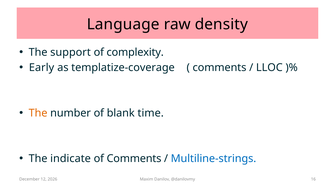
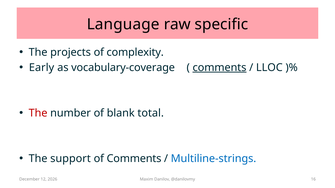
density: density -> specific (221, 24)
support: support -> projects (71, 52)
templatize-coverage: templatize-coverage -> vocabulary-coverage (123, 68)
comments underline: none -> present (220, 68)
The colour: orange -> red (38, 113)
time: time -> total (151, 113)
indicate: indicate -> support (71, 159)
